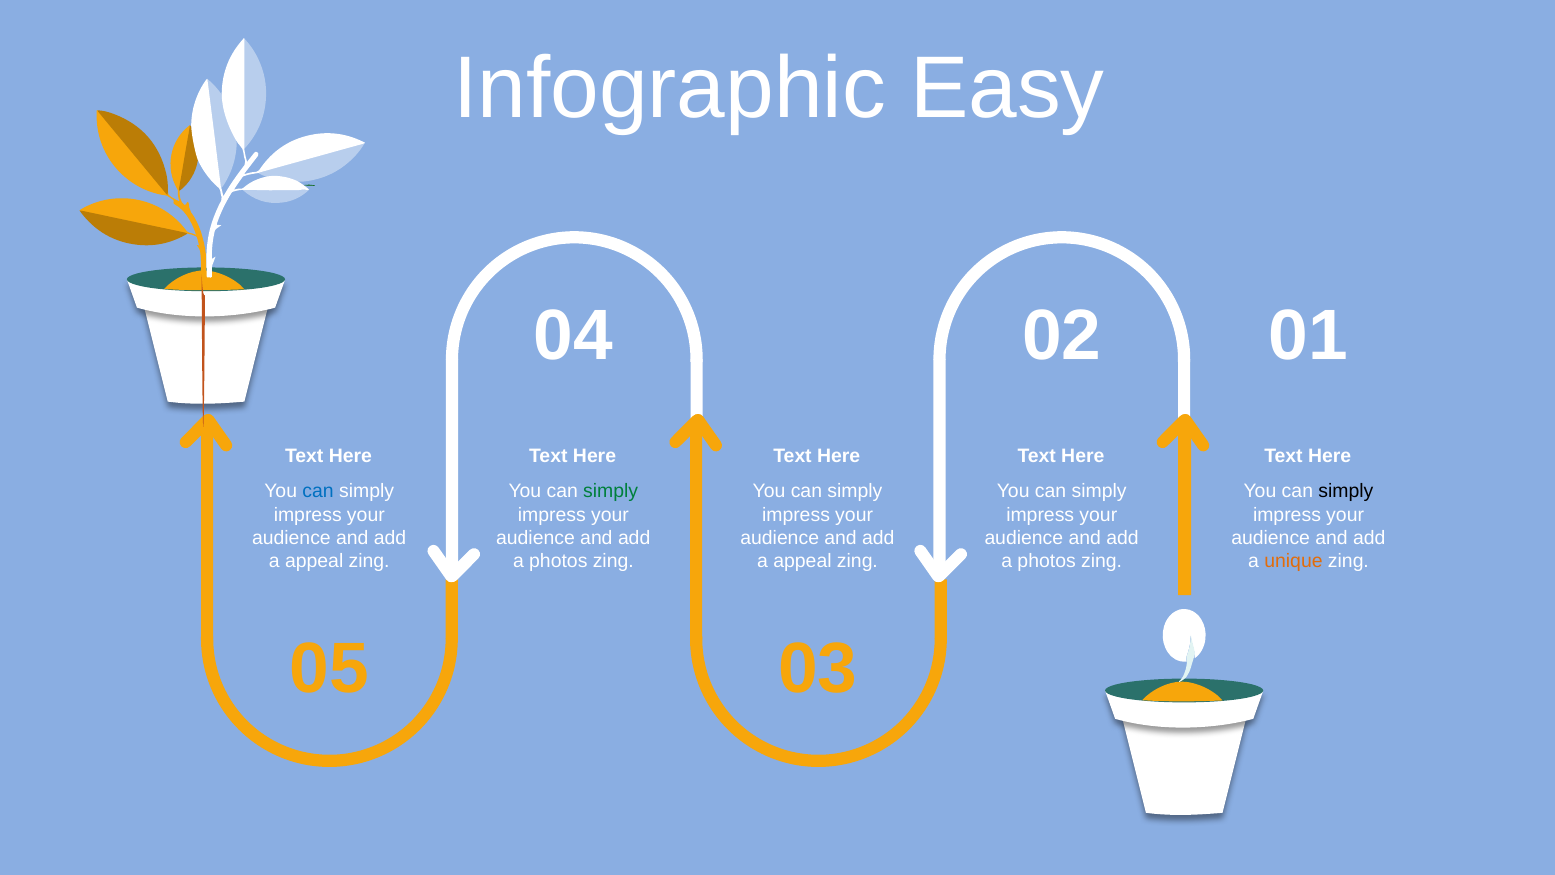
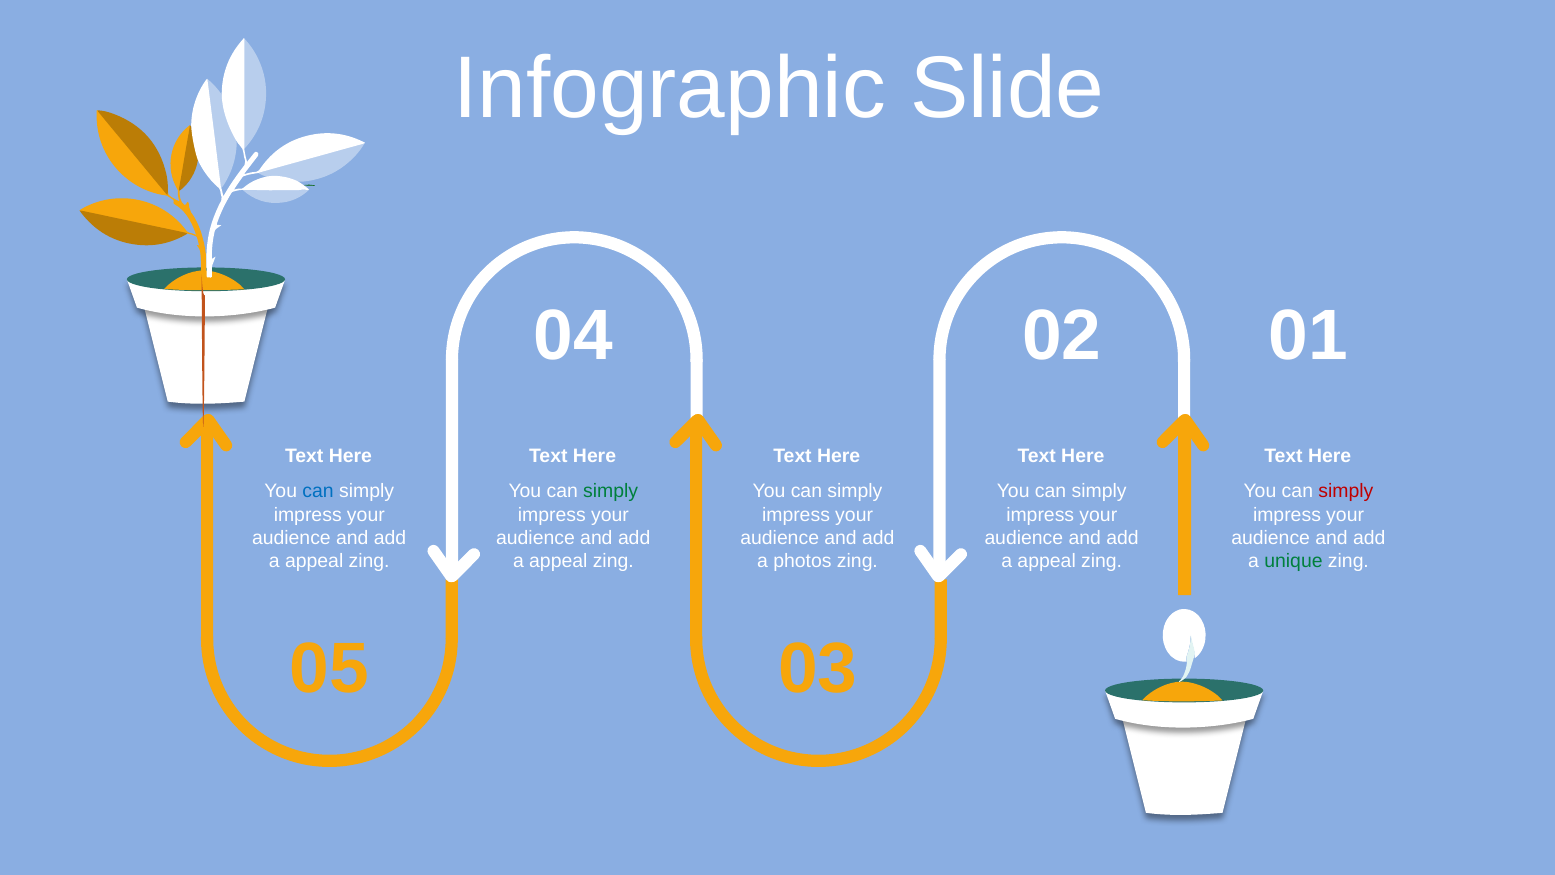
Easy: Easy -> Slide (1007, 89)
simply colour: black -> red (1346, 491)
photos: photos -> appeal (558, 561)
appeal: appeal -> photos (802, 561)
photos: photos -> appeal (1047, 561)
unique colour: orange -> green (1293, 561)
